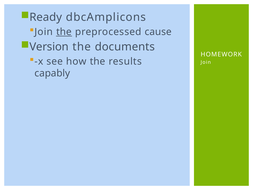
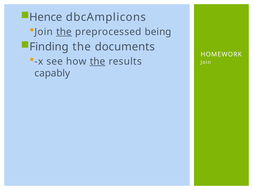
Ready: Ready -> Hence (46, 17)
cause: cause -> being (158, 32)
Version: Version -> Finding (49, 47)
the underline: none -> present (98, 61)
